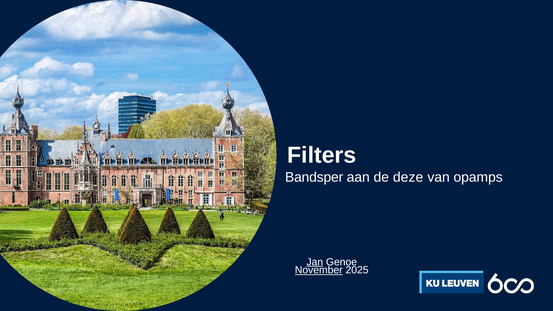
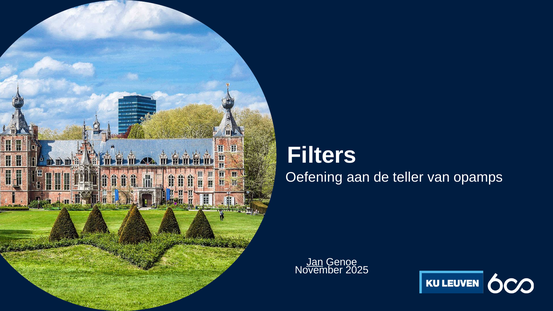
Bandsper: Bandsper -> Oefening (314, 177)
deze: deze -> teller (408, 177)
November underline: present -> none (319, 270)
